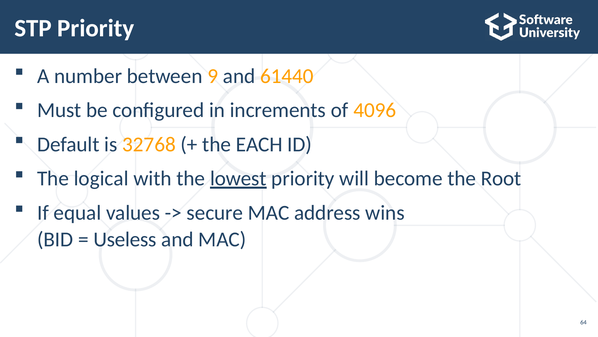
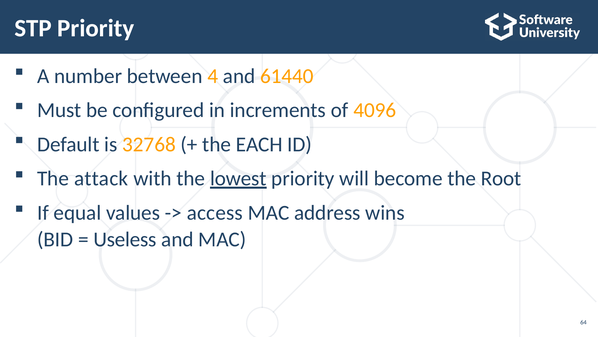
9: 9 -> 4 (213, 76)
logical: logical -> attack (101, 178)
secure: secure -> access (215, 212)
